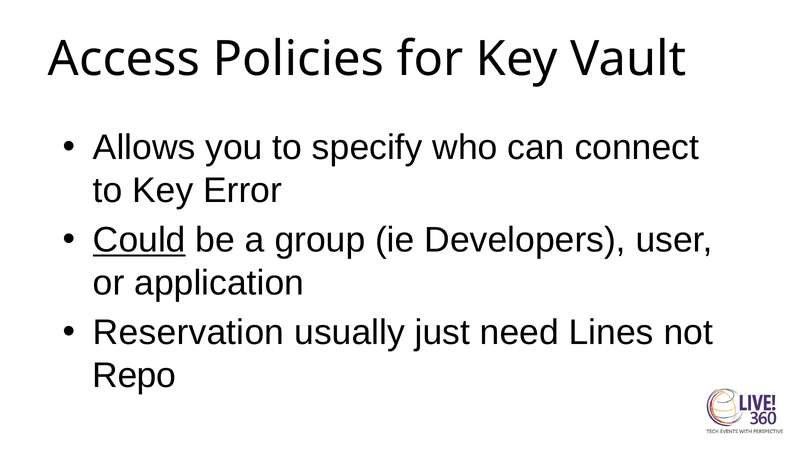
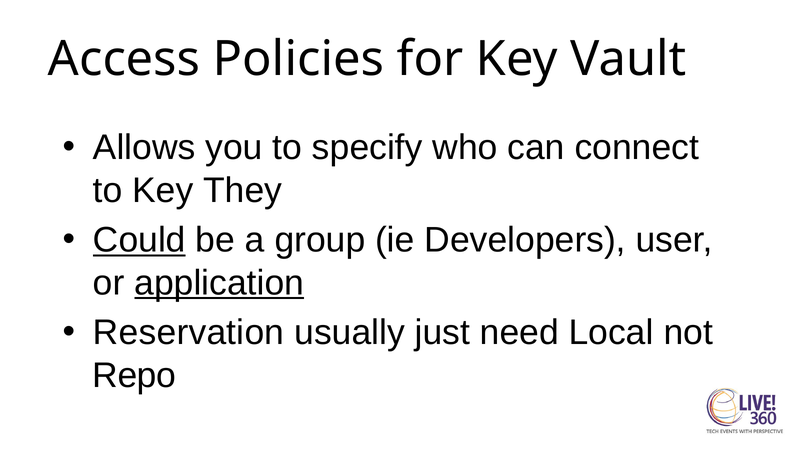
Error: Error -> They (243, 190)
application underline: none -> present (219, 283)
Lines: Lines -> Local (611, 332)
